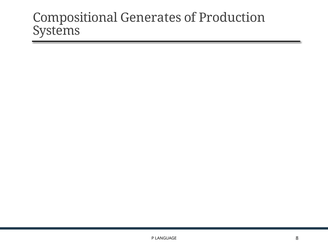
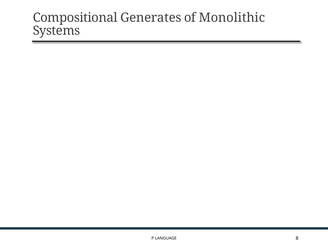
Production: Production -> Monolithic (232, 18)
